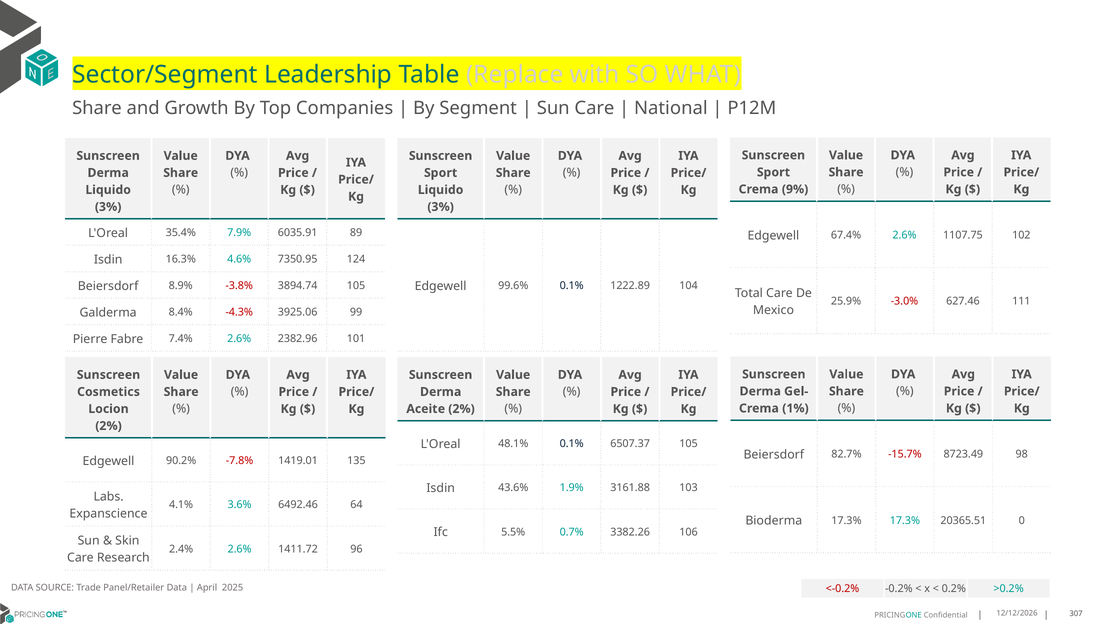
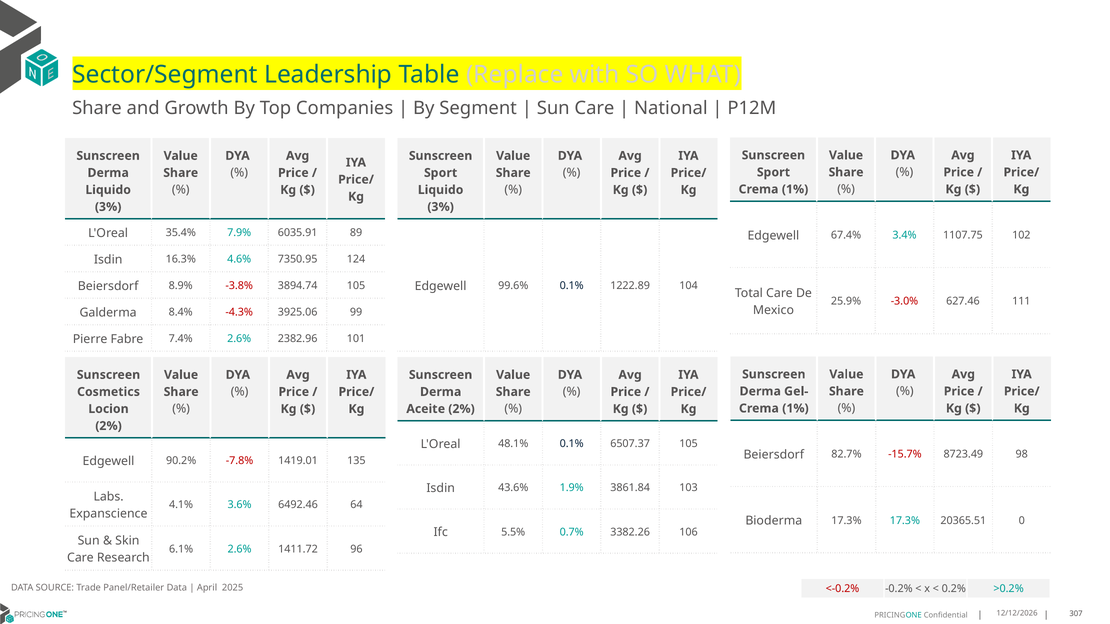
9%: 9% -> 1% (795, 189)
67.4% 2.6%: 2.6% -> 3.4% (904, 235)
3161.88: 3161.88 -> 3861.84 (630, 488)
2.4%: 2.4% -> 6.1% (181, 549)
